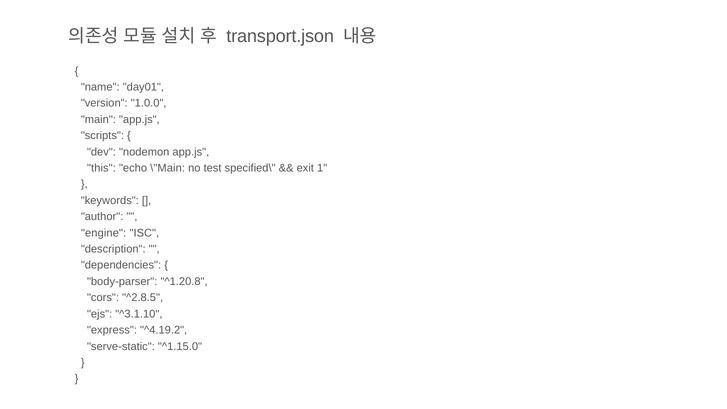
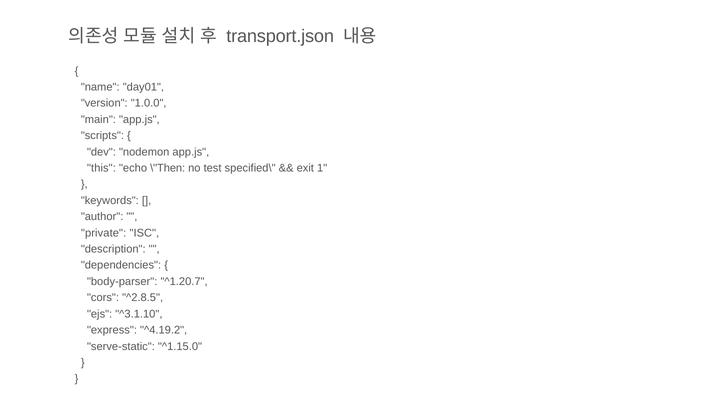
\"Main: \"Main -> \"Then (168, 168)
engine: engine -> private (104, 233)
^1.20.8: ^1.20.8 -> ^1.20.7 (184, 281)
